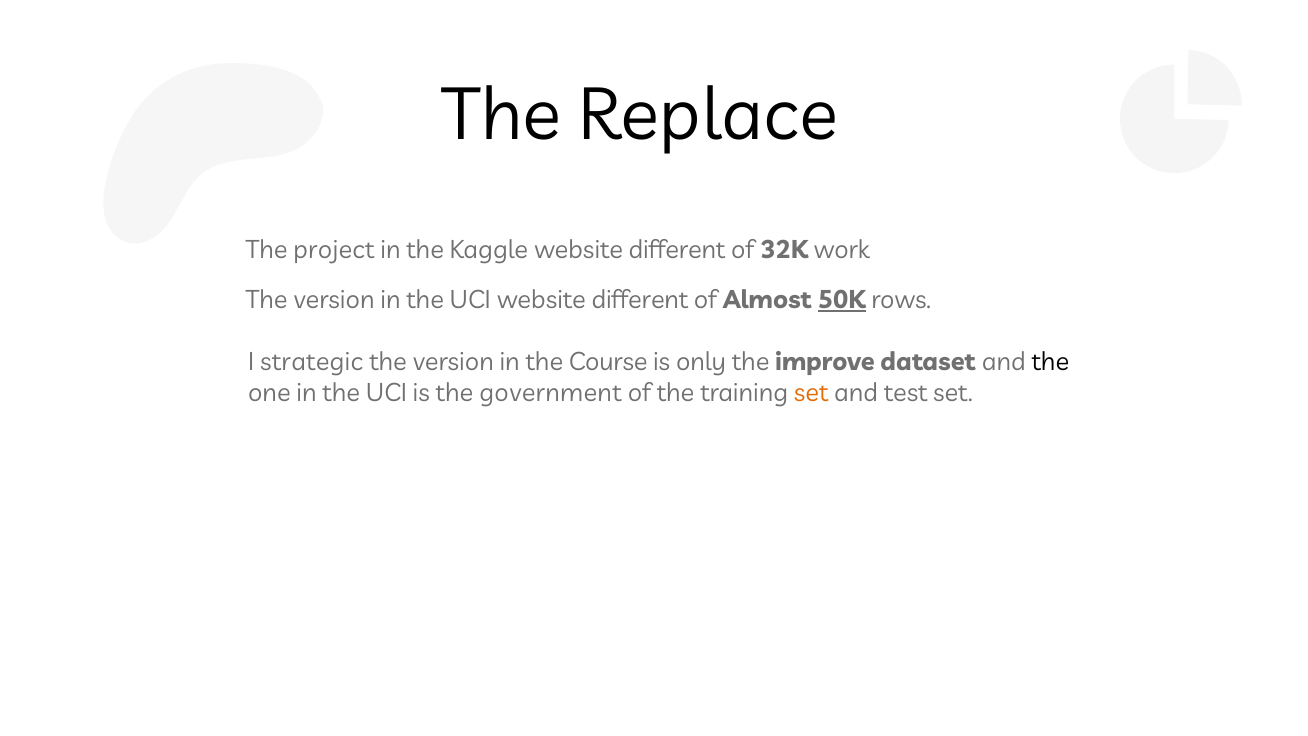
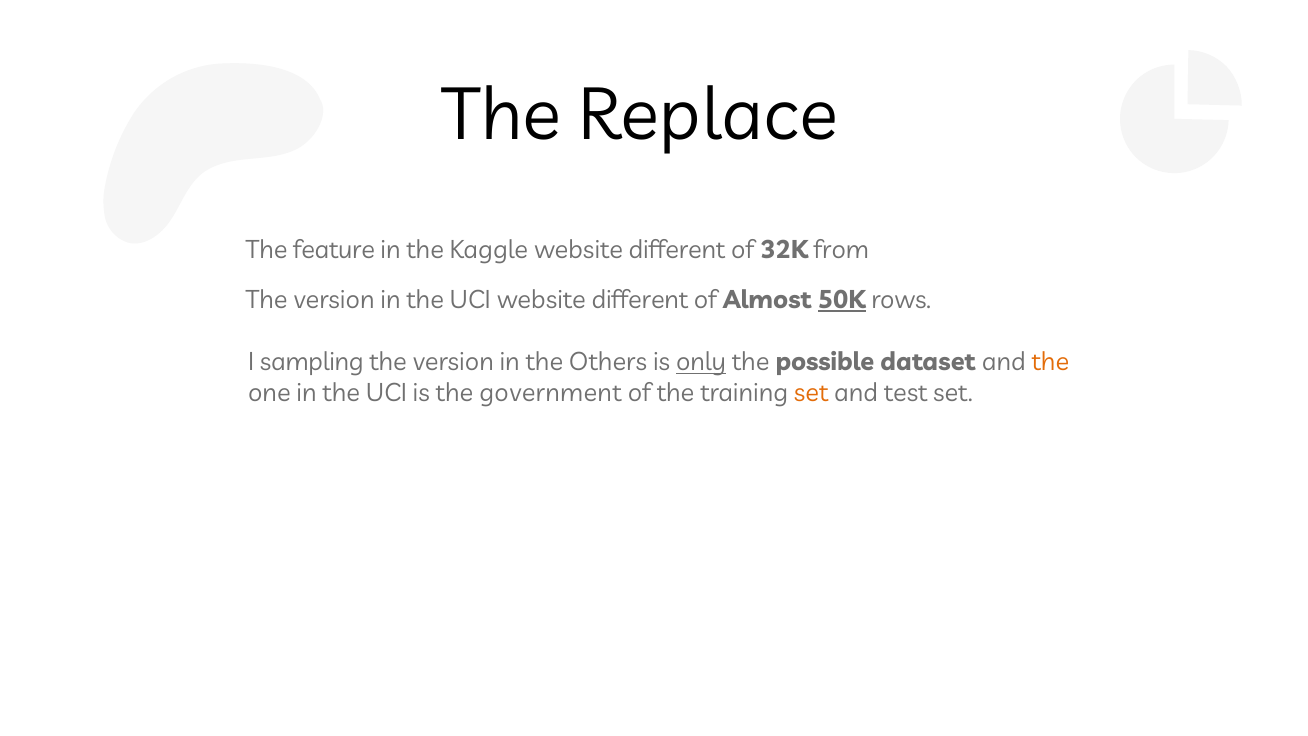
project: project -> feature (334, 250)
work: work -> from (841, 250)
strategic: strategic -> sampling (312, 362)
Course: Course -> Others (608, 362)
only underline: none -> present (701, 362)
improve: improve -> possible (825, 362)
the colour: black -> orange (1050, 362)
